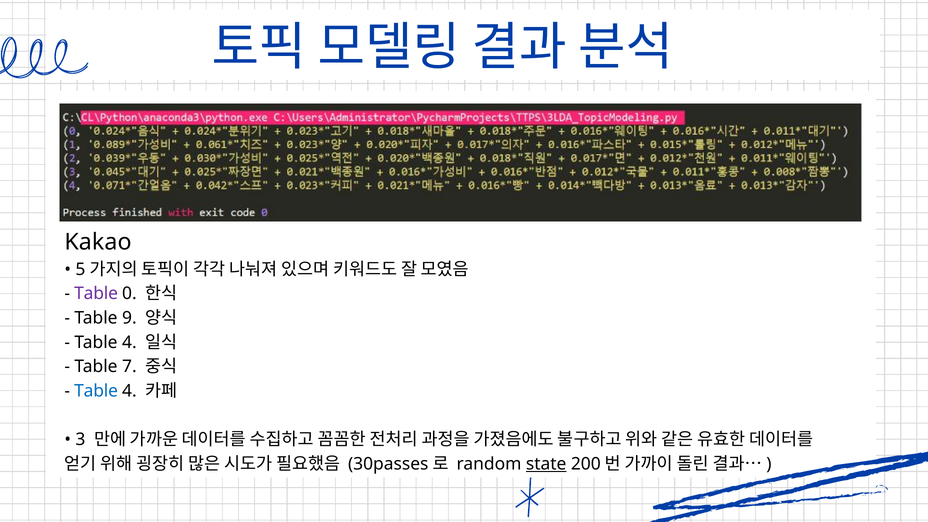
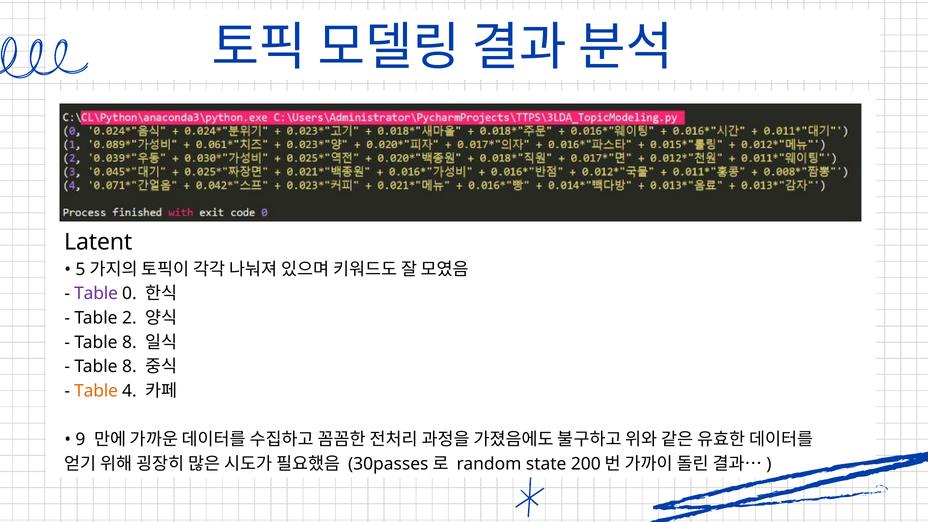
Kakao: Kakao -> Latent (98, 242)
9: 9 -> 2 (129, 318)
4: 4 -> 8 (129, 342)
7: 7 -> 8 (129, 367)
Table colour: blue -> orange (96, 391)
3: 3 -> 9 (80, 440)
state underline: present -> none (546, 464)
